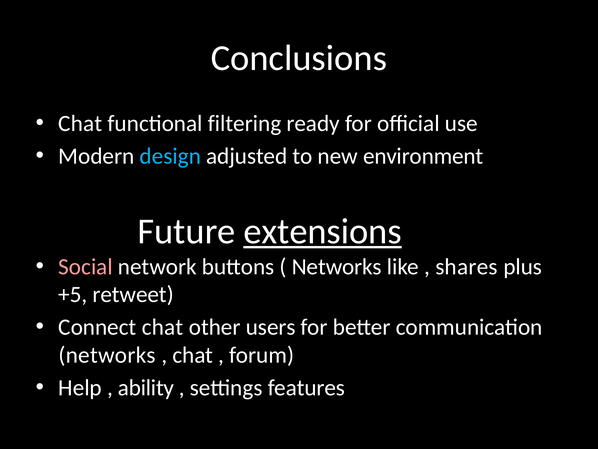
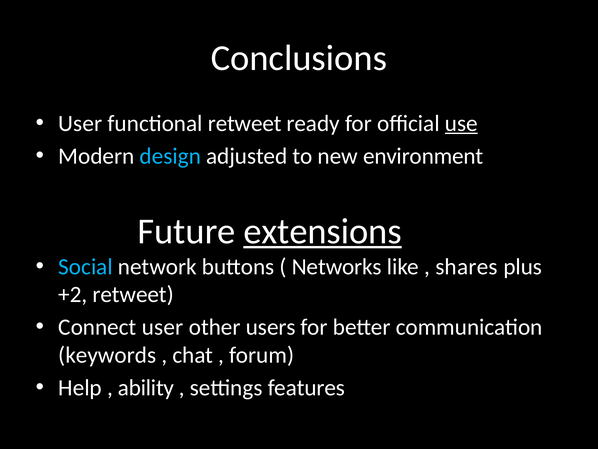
Chat: Chat -> User (80, 123)
functional filtering: filtering -> retweet (245, 123)
use underline: none -> present (461, 123)
Social colour: pink -> light blue (86, 266)
+5: +5 -> +2 (73, 294)
Connect chat: chat -> user (163, 327)
networks: networks -> keywords (107, 355)
